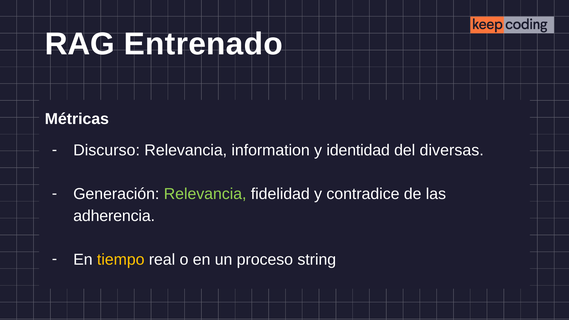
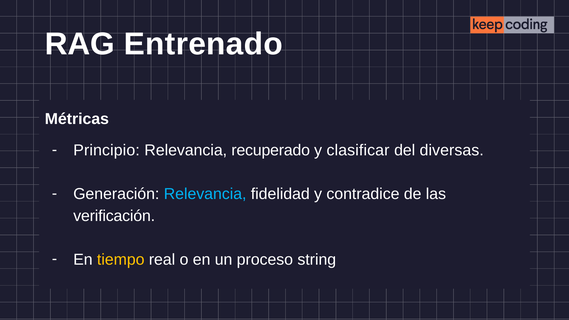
Discurso: Discurso -> Principio (107, 150)
information: information -> recuperado (271, 150)
identidad: identidad -> clasificar (358, 150)
Relevancia colour: light green -> light blue (205, 194)
adherencia: adherencia -> verificación (114, 216)
